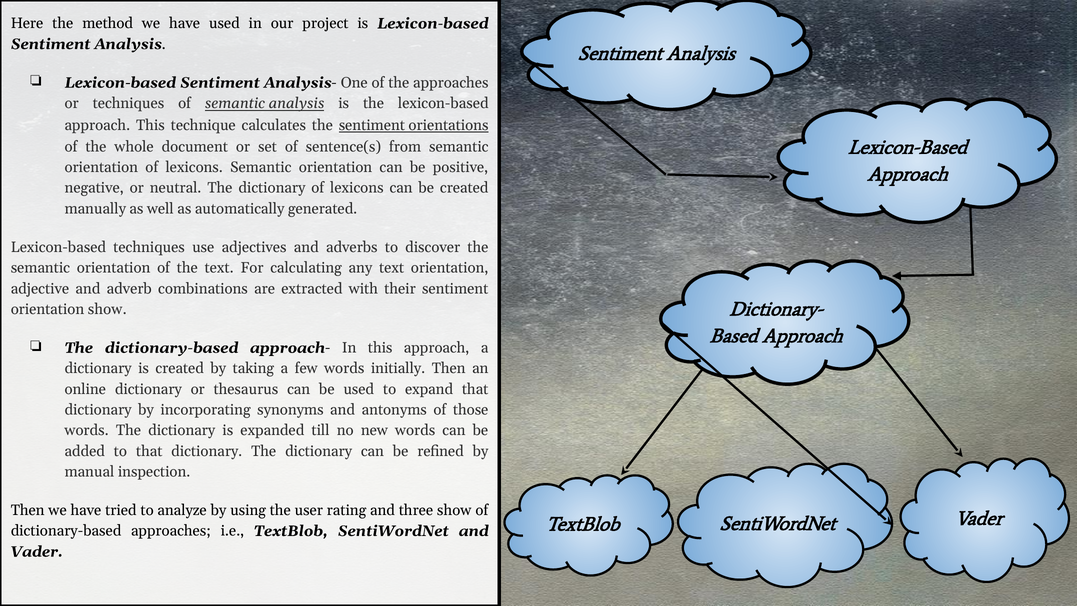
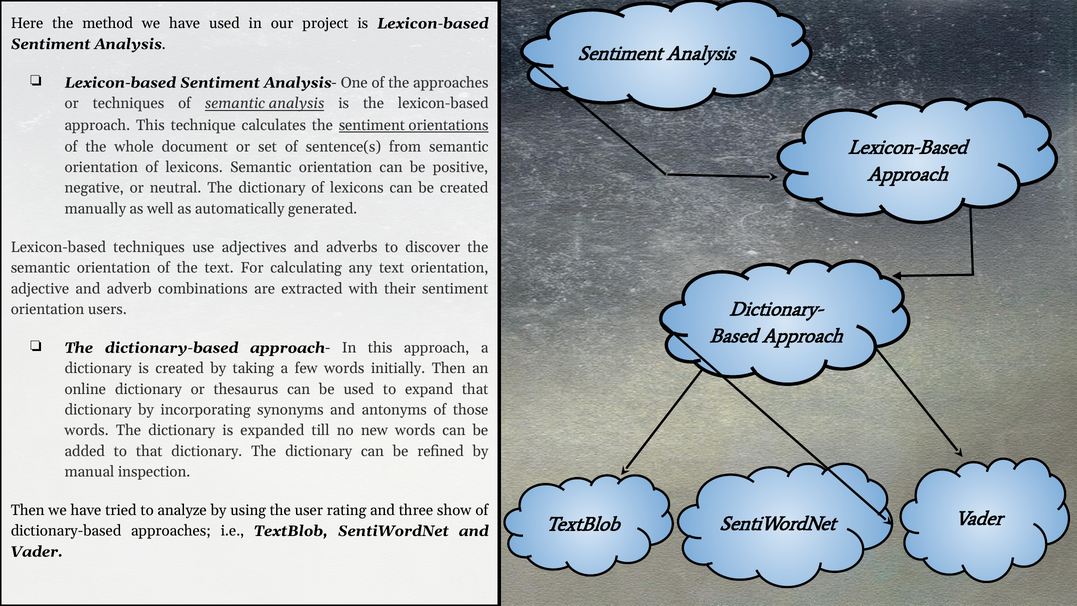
orientation show: show -> users (107, 309)
